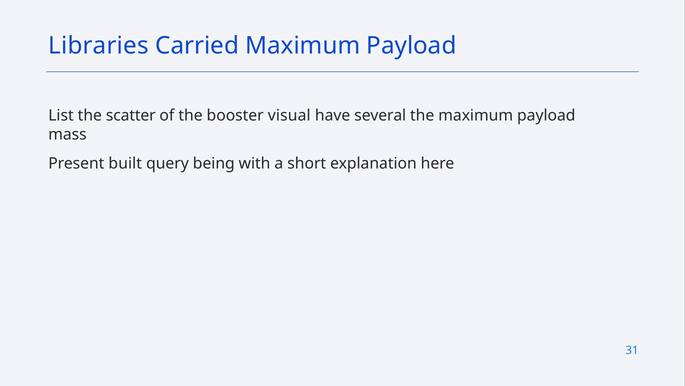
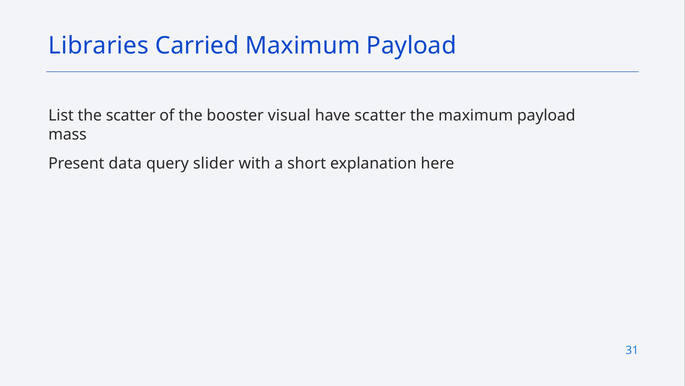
have several: several -> scatter (380, 116)
built: built -> data (125, 163)
being: being -> slider (214, 163)
